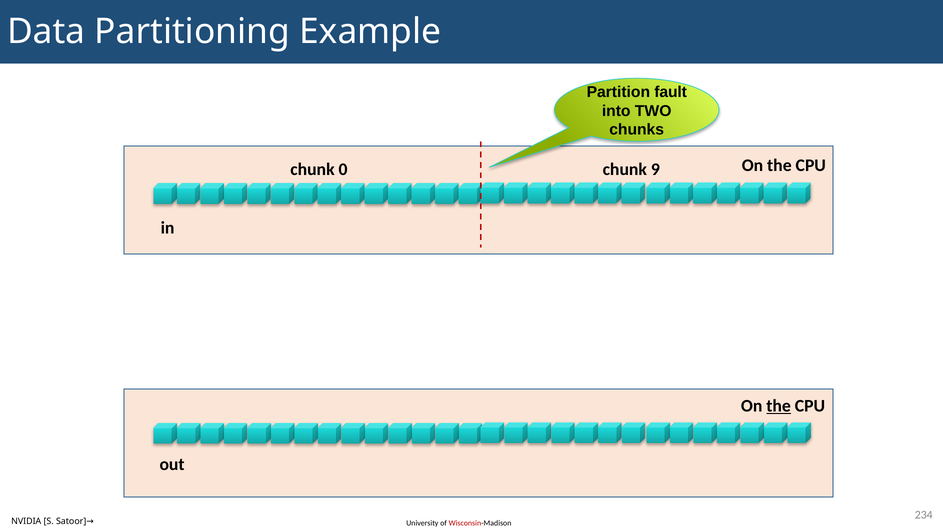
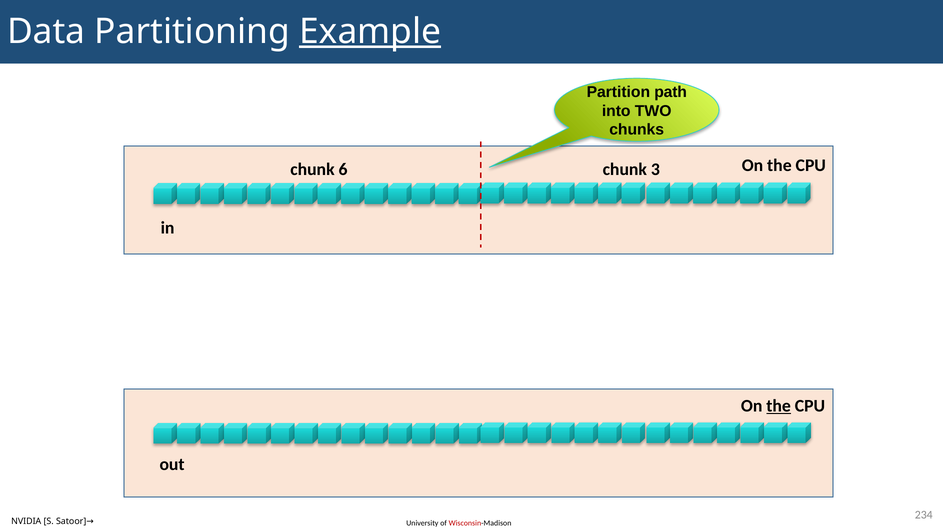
Example underline: none -> present (370, 32)
fault: fault -> path (671, 92)
0: 0 -> 6 (343, 170)
9: 9 -> 3 (655, 170)
